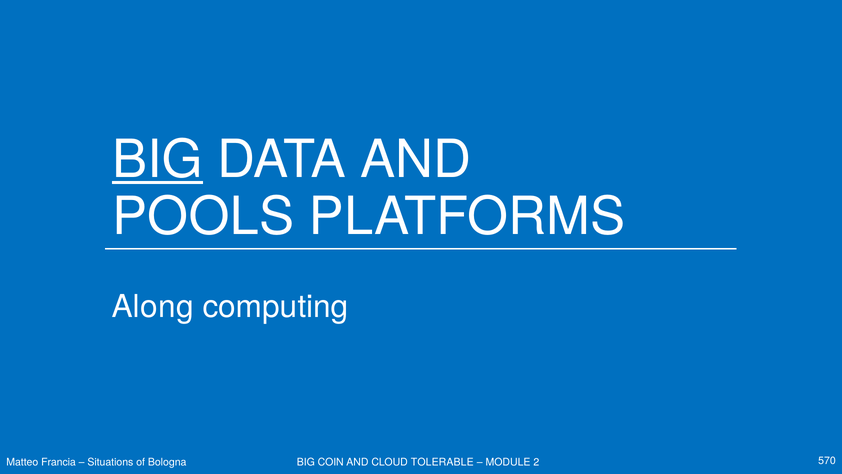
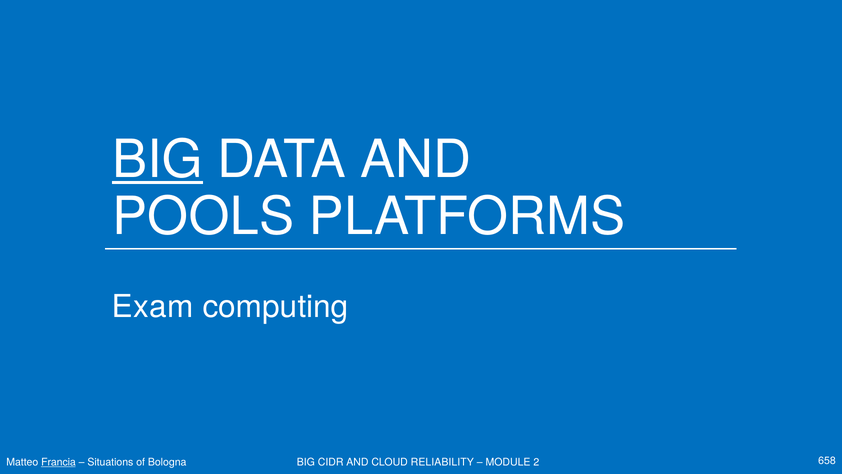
Along: Along -> Exam (153, 306)
Francia underline: none -> present (58, 462)
COIN: COIN -> CIDR (331, 462)
TOLERABLE: TOLERABLE -> RELIABILITY (442, 462)
570: 570 -> 658 (827, 461)
